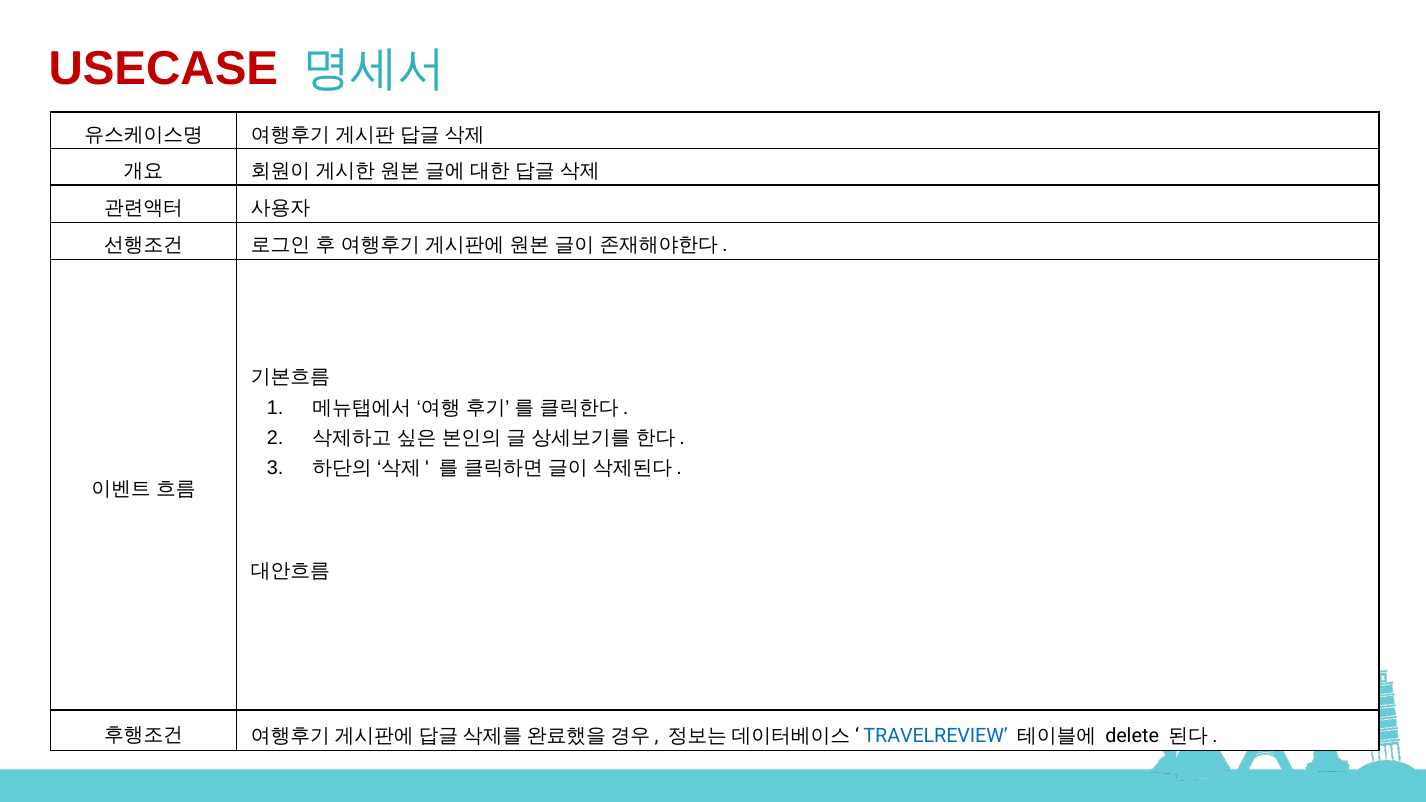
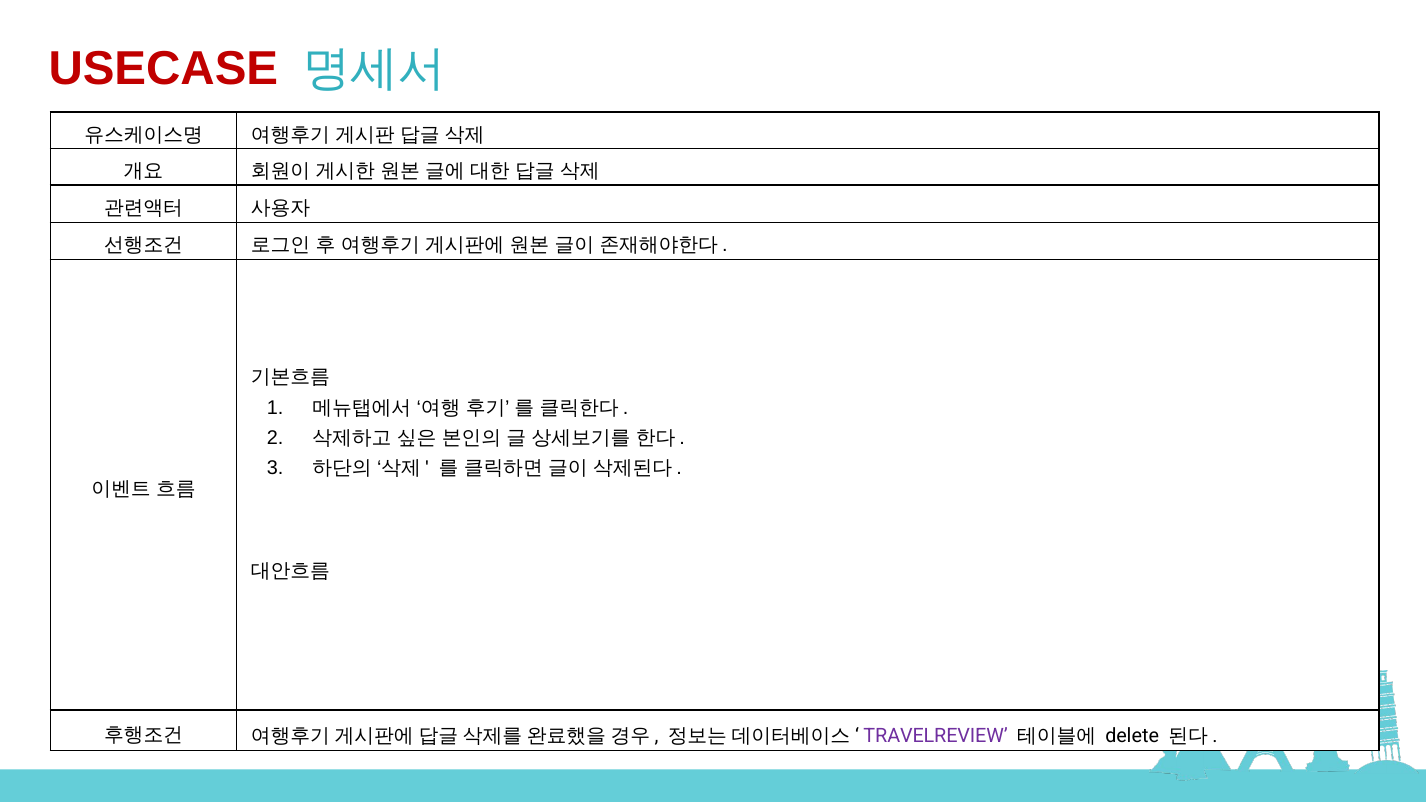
TRAVELREVIEW colour: blue -> purple (936, 736)
